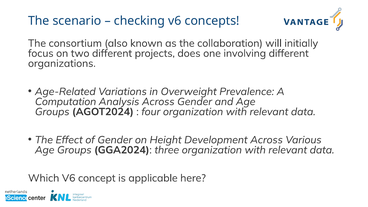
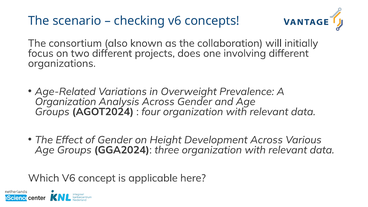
Computation: Computation -> Organization (66, 102)
